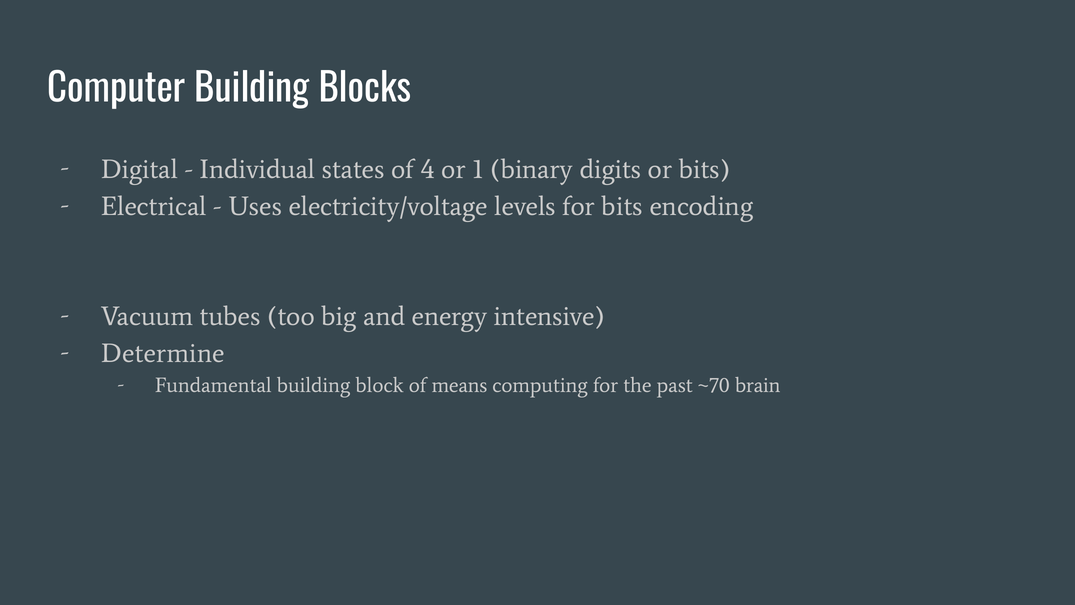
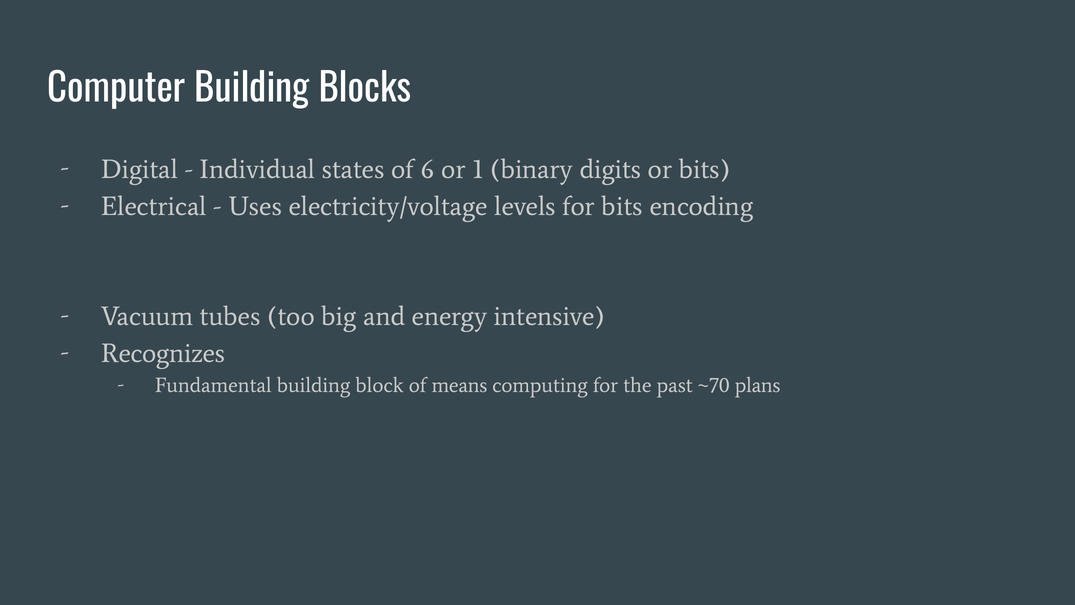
4: 4 -> 6 (428, 169)
Determine: Determine -> Recognizes (163, 353)
brain: brain -> plans (758, 385)
